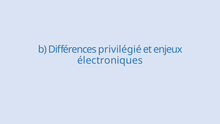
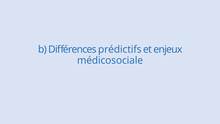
privilégié: privilégié -> prédictifs (120, 49)
électroniques: électroniques -> médicosociale (110, 60)
